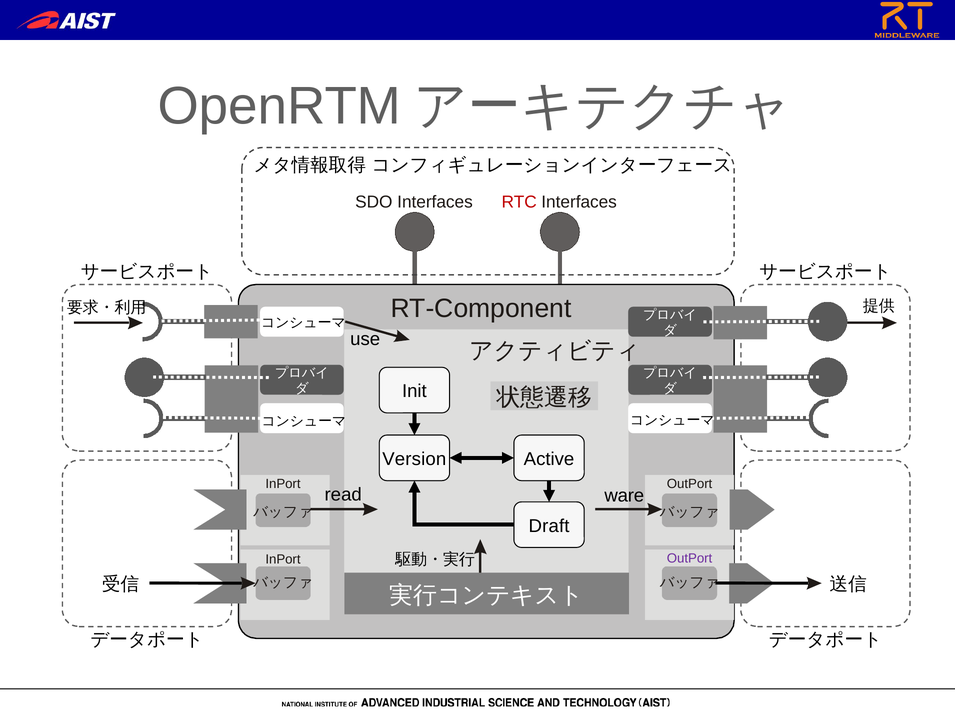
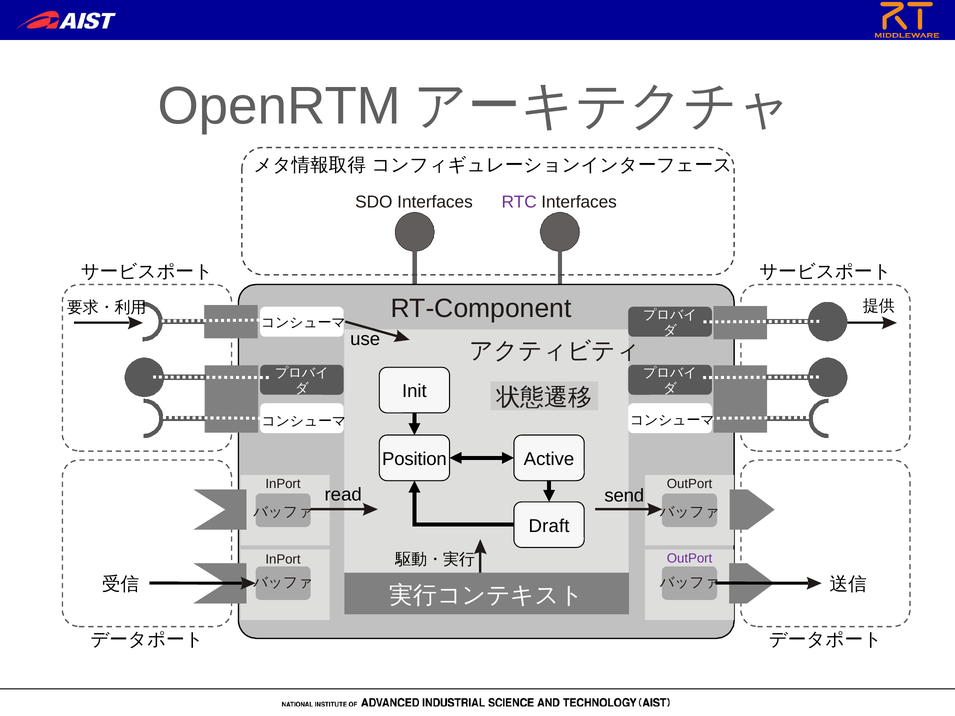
RTC colour: red -> purple (519, 202)
Version: Version -> Position (414, 459)
ware: ware -> send (624, 496)
